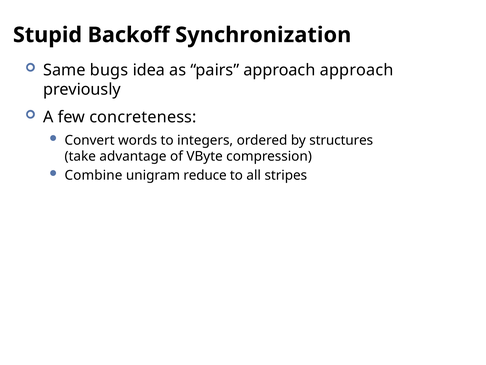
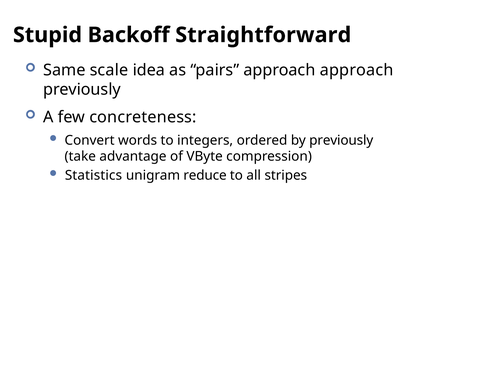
Synchronization: Synchronization -> Straightforward (263, 35)
bugs: bugs -> scale (109, 70)
by structures: structures -> previously (341, 140)
Combine: Combine -> Statistics (93, 175)
